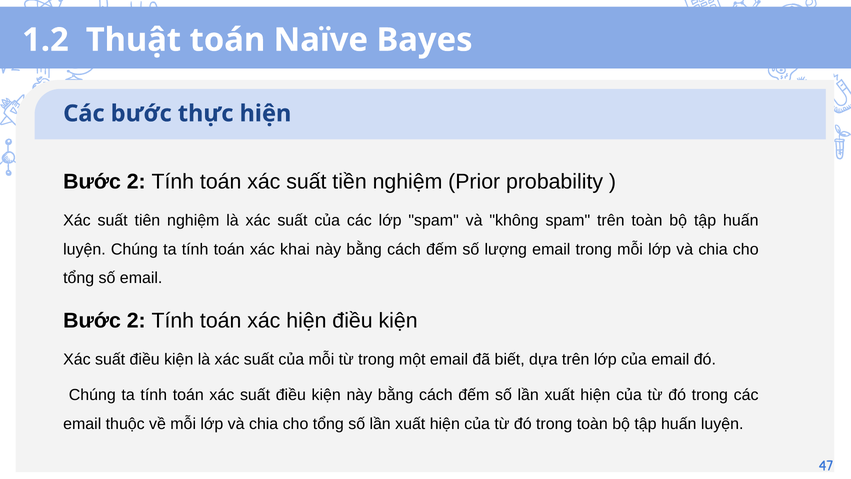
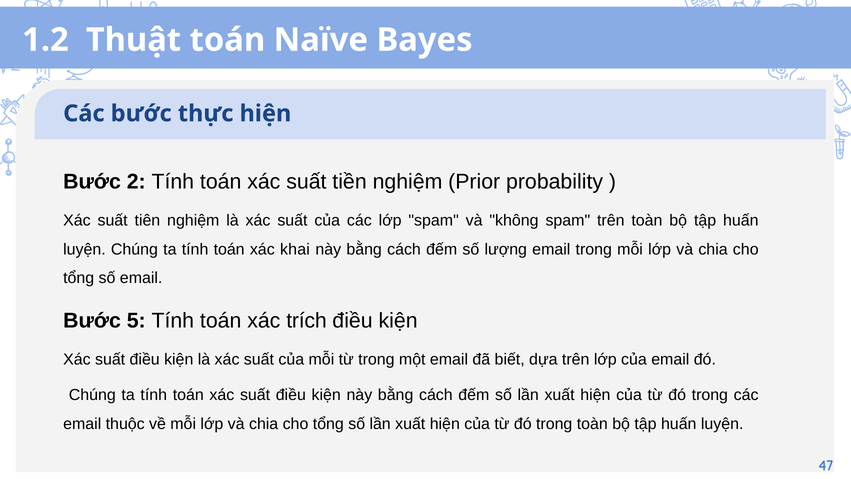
2: 2 -> 5 (136, 320)
xác hiện: hiện -> trích (307, 320)
